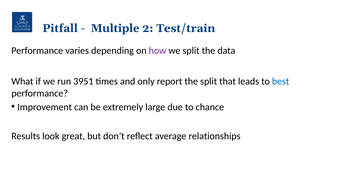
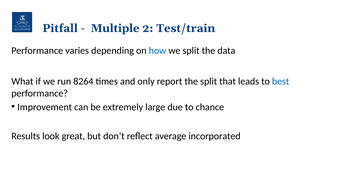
how colour: purple -> blue (158, 51)
3951: 3951 -> 8264 (83, 82)
relationships: relationships -> incorporated (215, 136)
